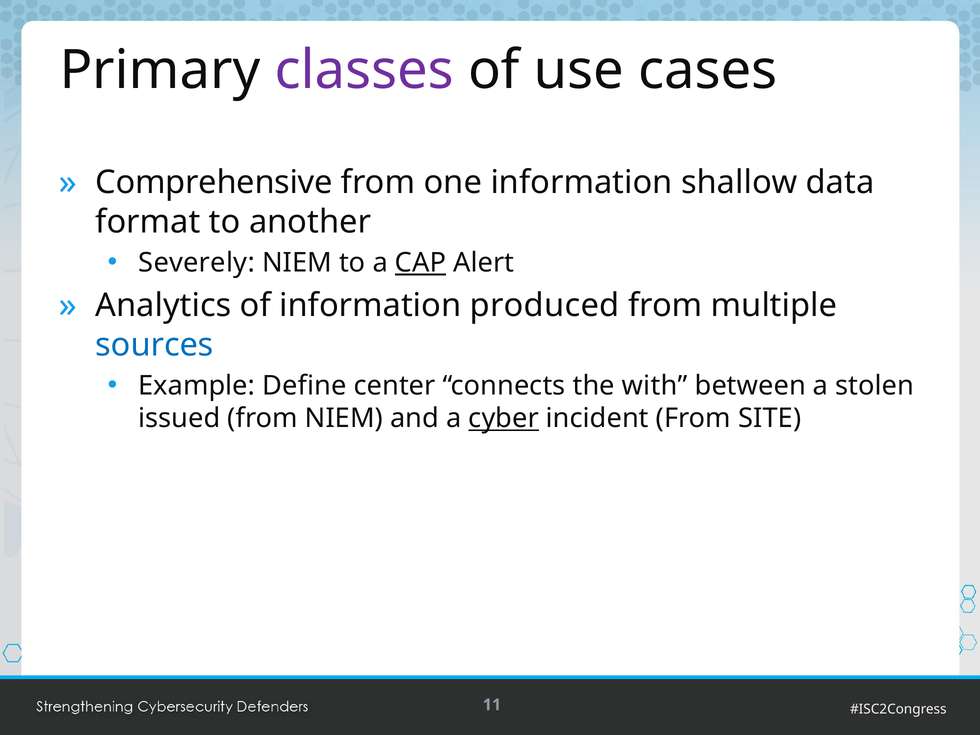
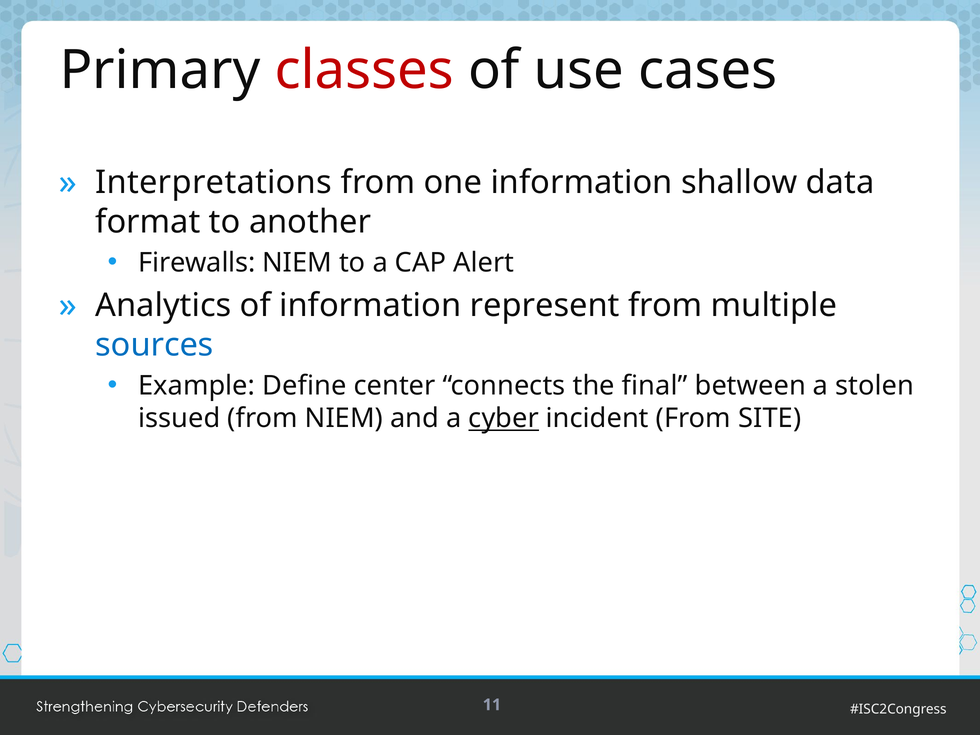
classes colour: purple -> red (364, 70)
Comprehensive: Comprehensive -> Interpretations (214, 183)
Severely: Severely -> Firewalls (197, 263)
CAP underline: present -> none (421, 263)
produced: produced -> represent (545, 306)
with: with -> final (655, 386)
